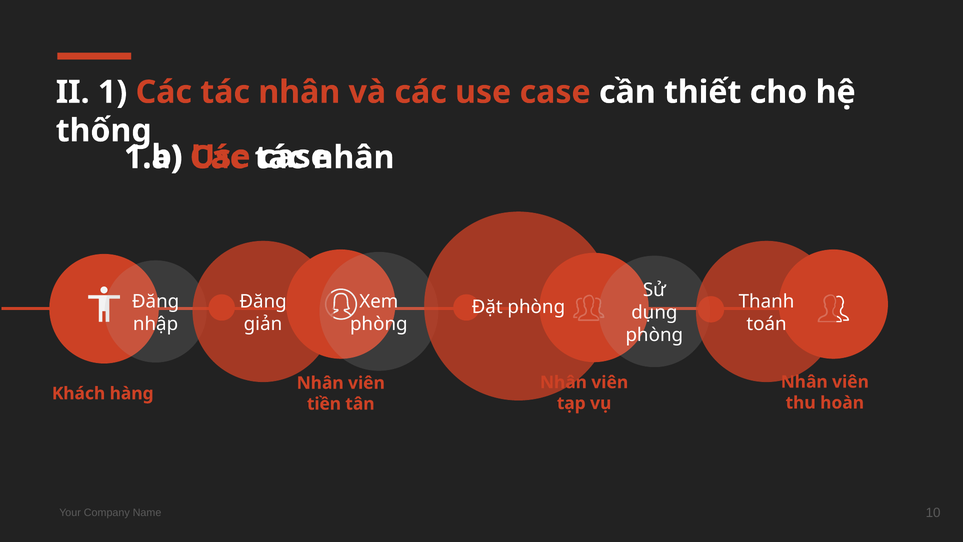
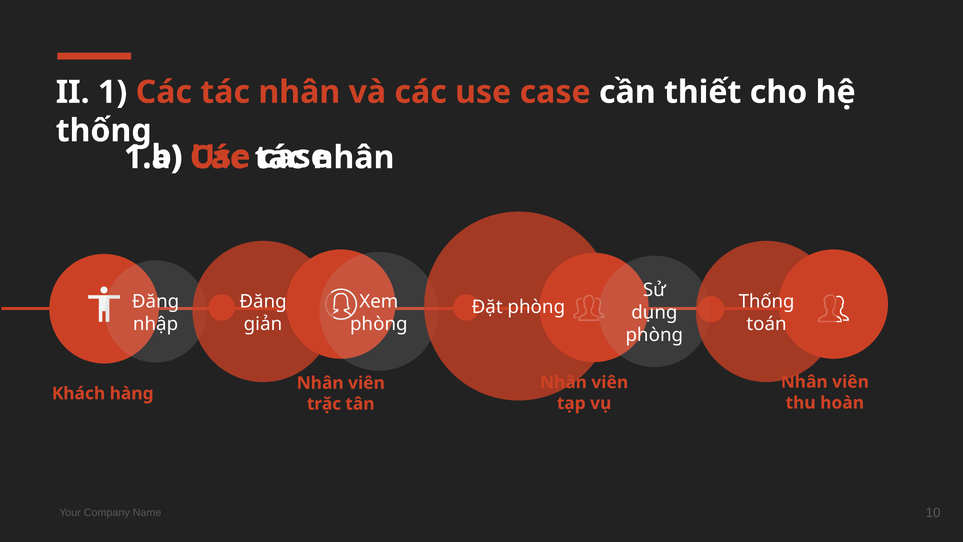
Thanh: Thanh -> Thống (767, 301)
tiền: tiền -> trặc (324, 404)
